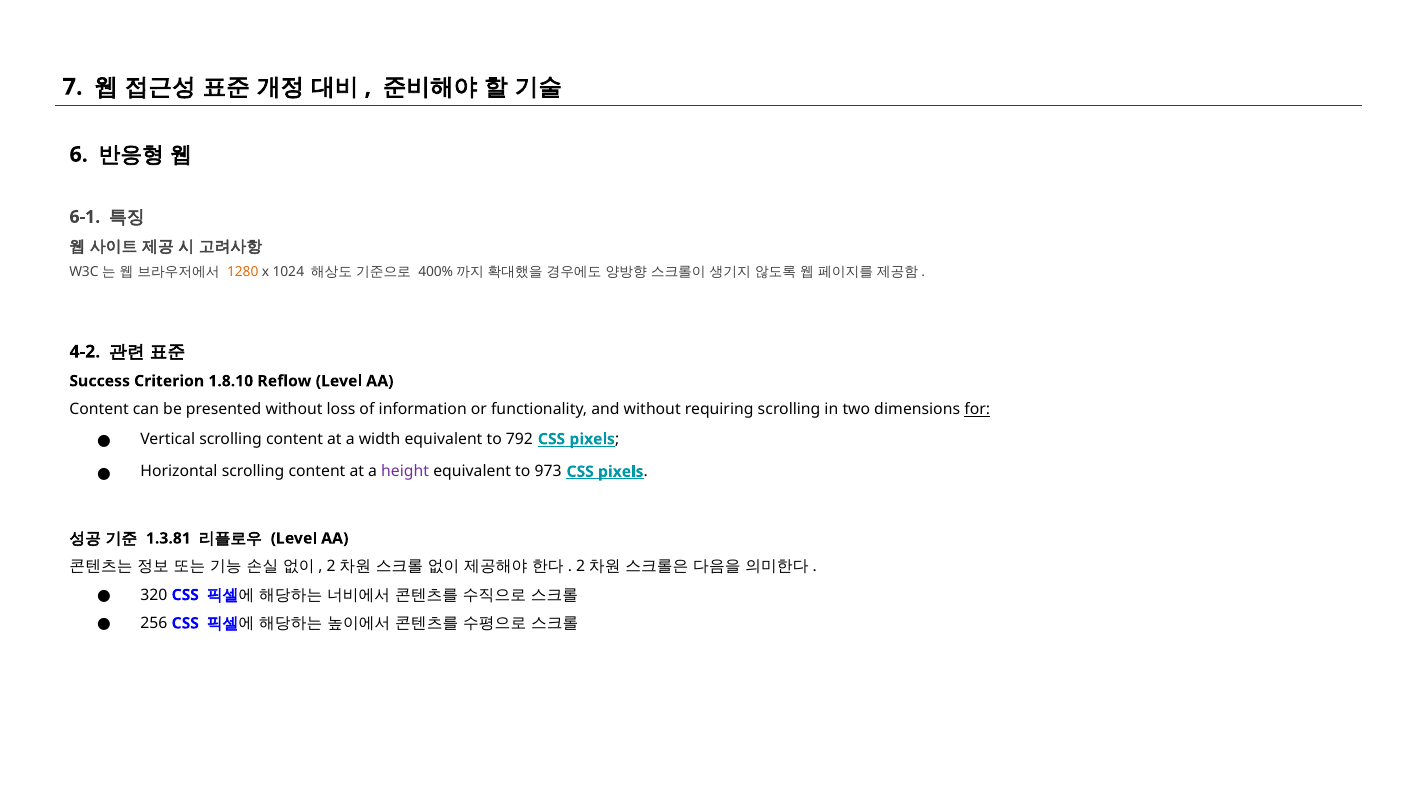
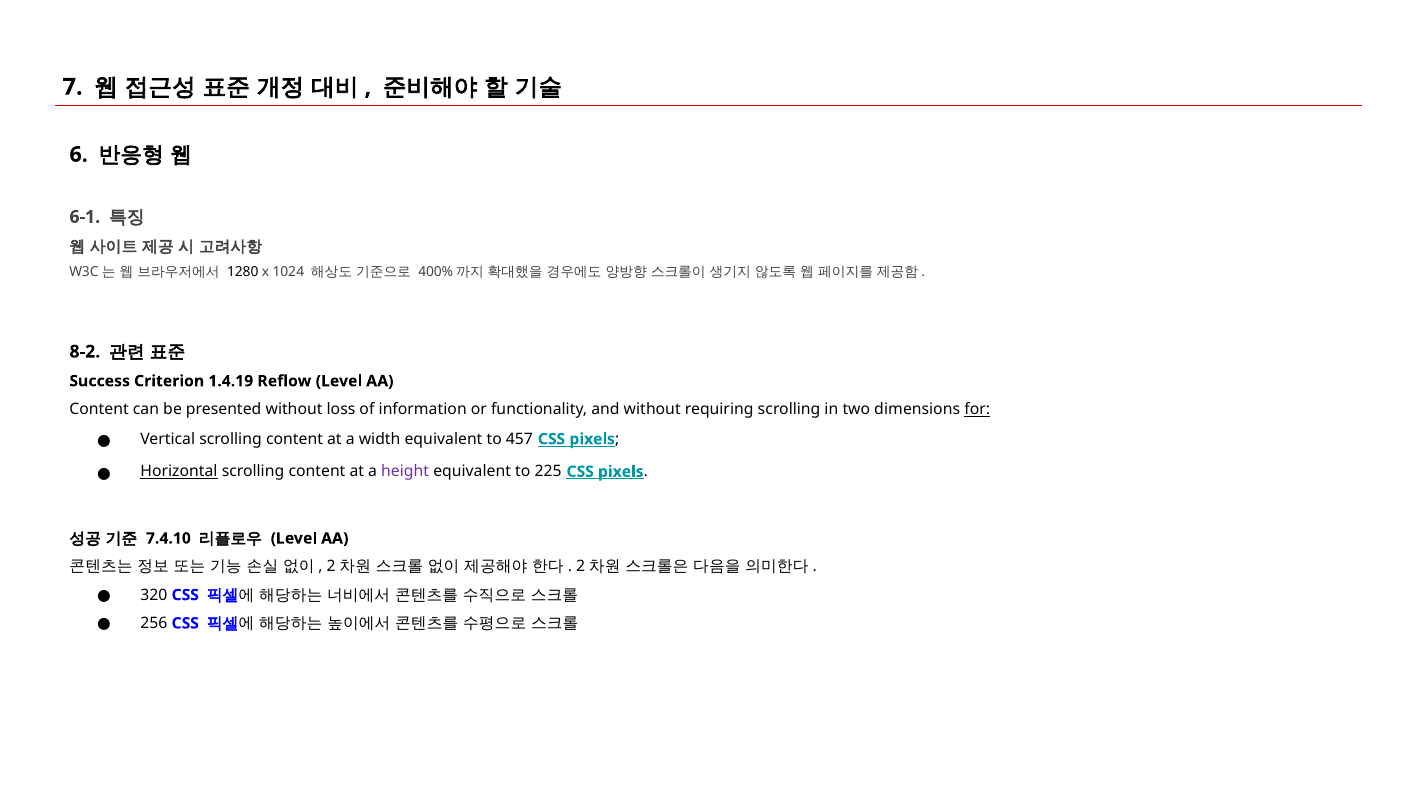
1280 colour: orange -> black (243, 272)
4-2: 4-2 -> 8-2 (85, 351)
1.8.10: 1.8.10 -> 1.4.19 (231, 381)
792: 792 -> 457 (519, 439)
Horizontal underline: none -> present (179, 471)
973: 973 -> 225 (548, 471)
1.3.81: 1.3.81 -> 7.4.10 (168, 538)
